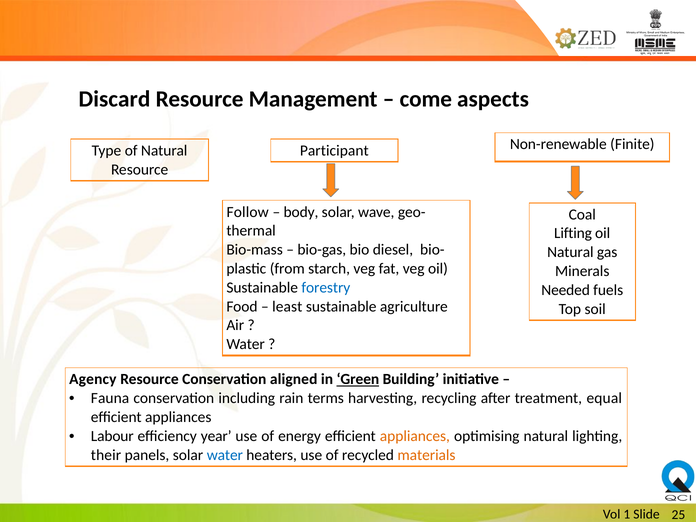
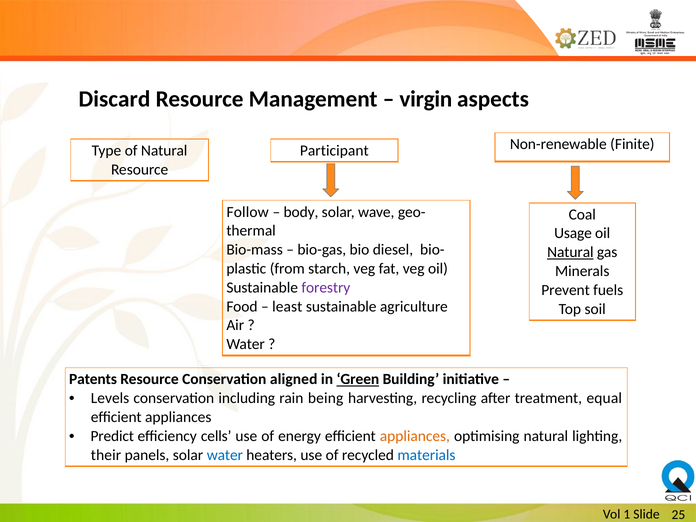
come: come -> virgin (426, 99)
Lifting: Lifting -> Usage (573, 233)
Natural underline: none -> present (570, 252)
forestry colour: blue -> purple (326, 288)
Needed: Needed -> Prevent (566, 290)
Agency: Agency -> Patents (93, 379)
Fauna: Fauna -> Levels (110, 398)
terms: terms -> being (326, 398)
Labour: Labour -> Predict (112, 436)
year: year -> cells (216, 436)
materials colour: orange -> blue (426, 455)
